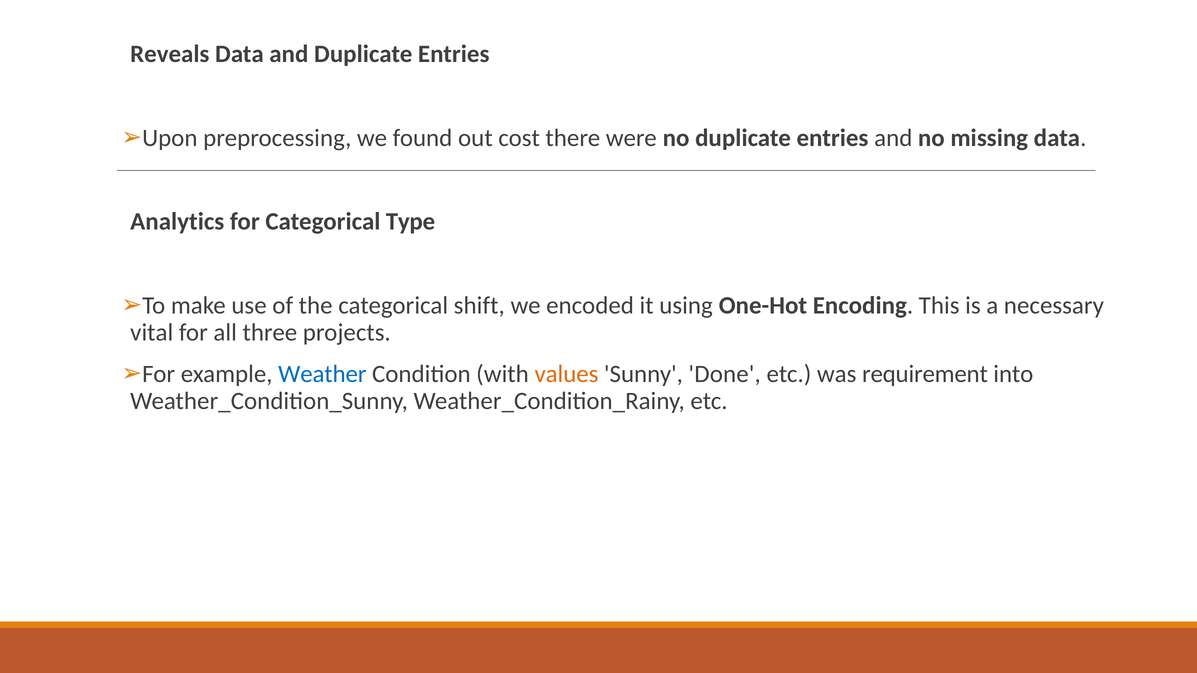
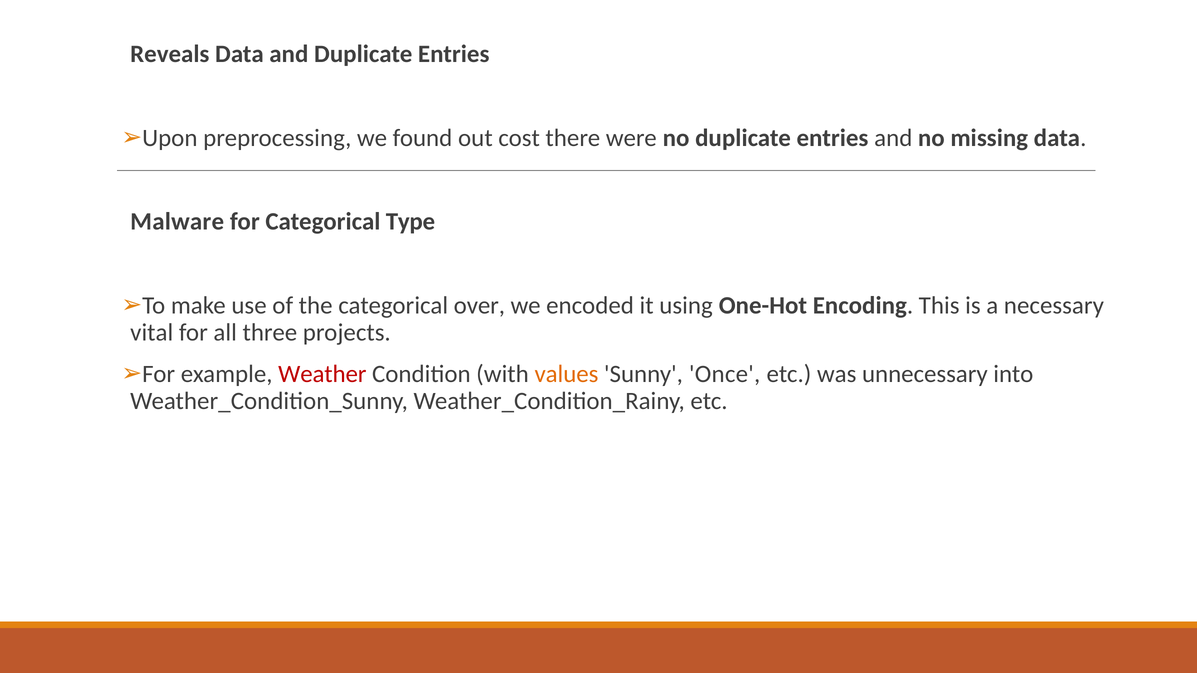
Analytics: Analytics -> Malware (177, 222)
shift: shift -> over (479, 306)
Weather colour: blue -> red (322, 374)
Done: Done -> Once (725, 374)
requirement: requirement -> unnecessary (925, 374)
